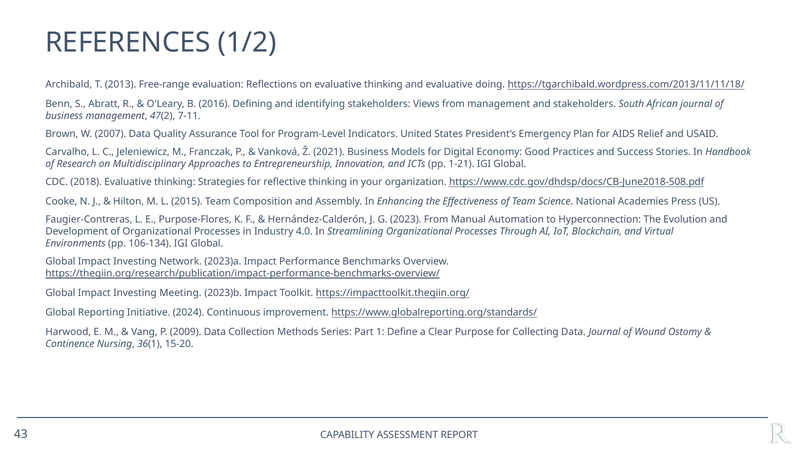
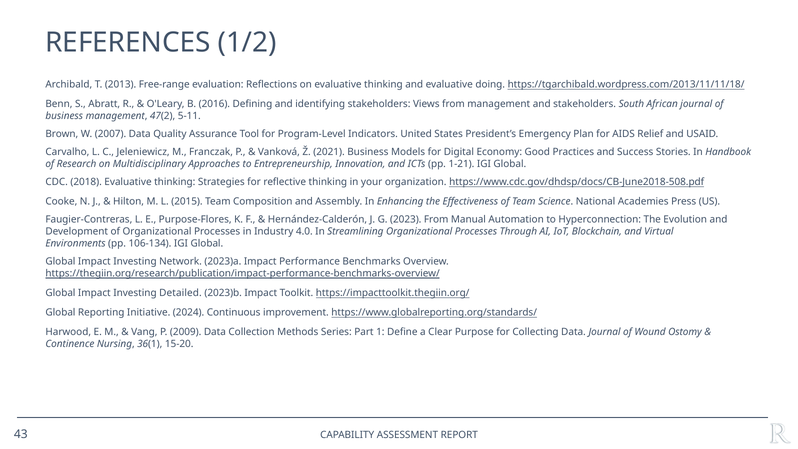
7-11: 7-11 -> 5-11 (189, 116)
Meeting: Meeting -> Detailed (180, 293)
